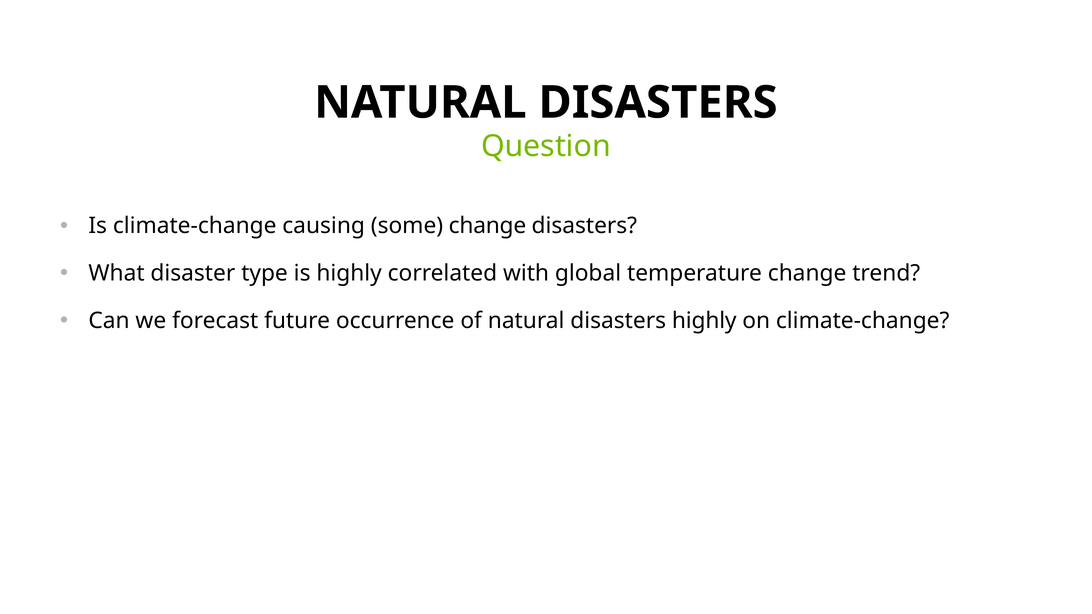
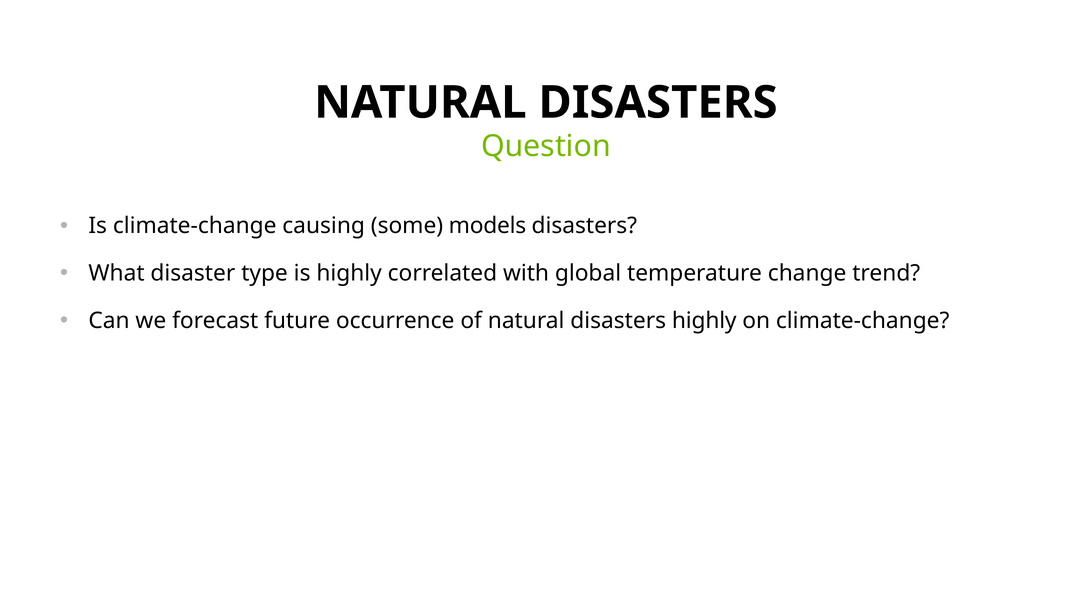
some change: change -> models (487, 226)
